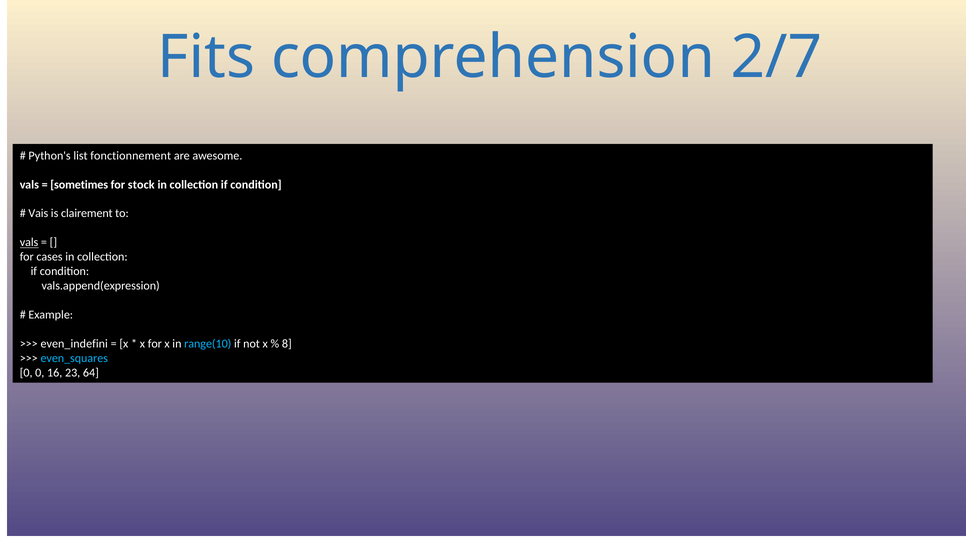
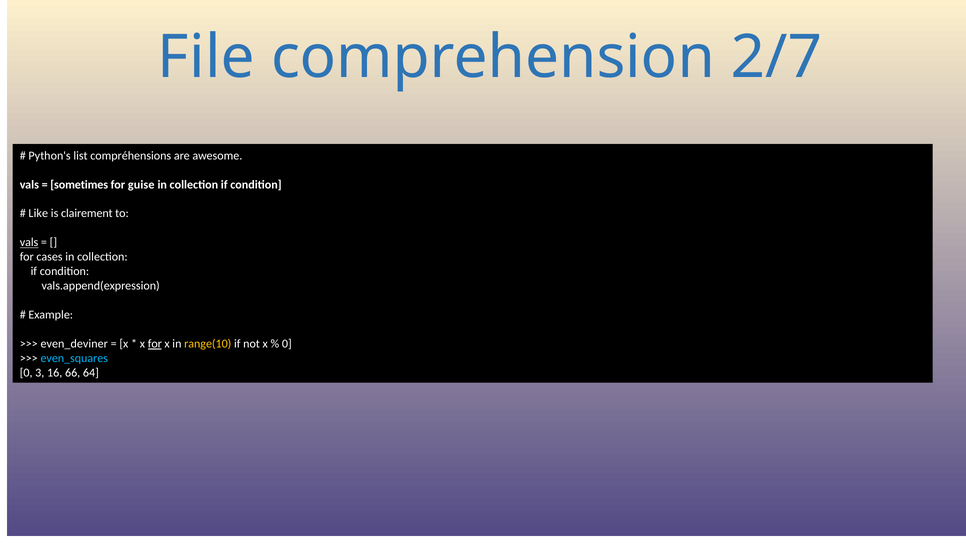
Fits: Fits -> File (206, 58)
fonctionnement: fonctionnement -> compréhensions (131, 156)
stock: stock -> guise (141, 185)
Vais: Vais -> Like (38, 214)
even_indefini: even_indefini -> even_deviner (74, 344)
for underline: none -> present (155, 344)
range(10 colour: light blue -> yellow (208, 344)
8: 8 -> 0 (287, 344)
0 0: 0 -> 3 (40, 373)
23: 23 -> 66 (73, 373)
